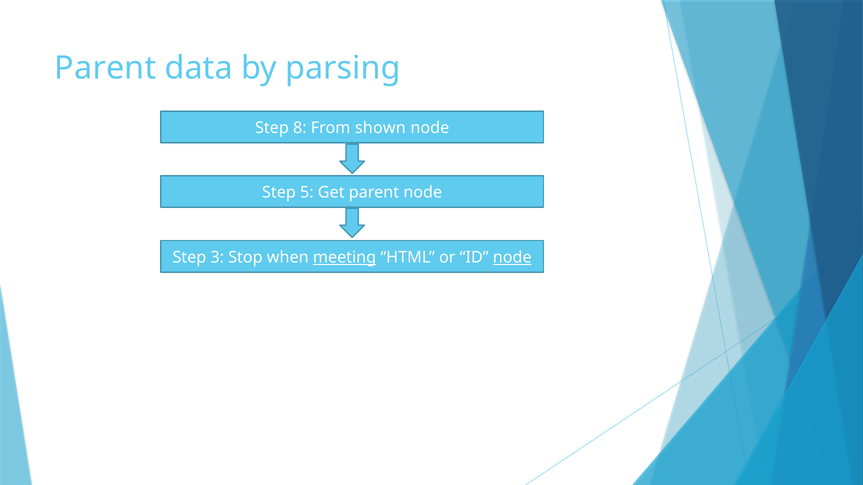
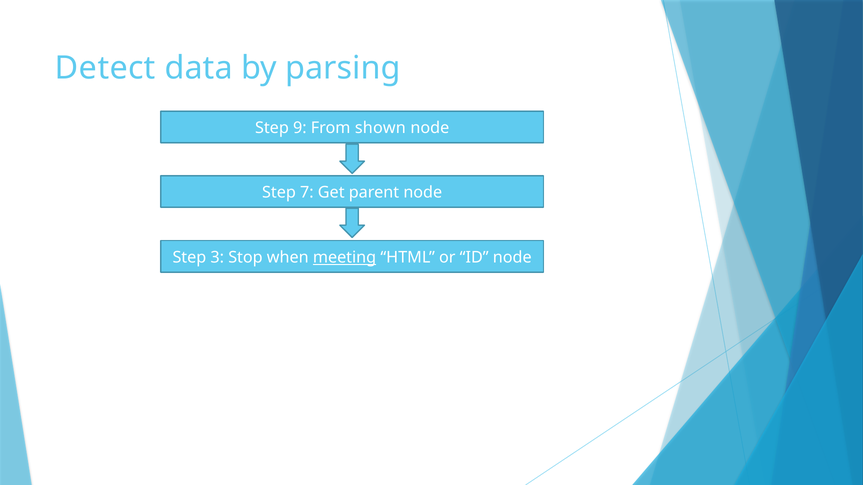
Parent: Parent -> Detect (105, 68)
8: 8 -> 9 (300, 128)
5: 5 -> 7 (307, 193)
node underline: present -> none (512, 258)
